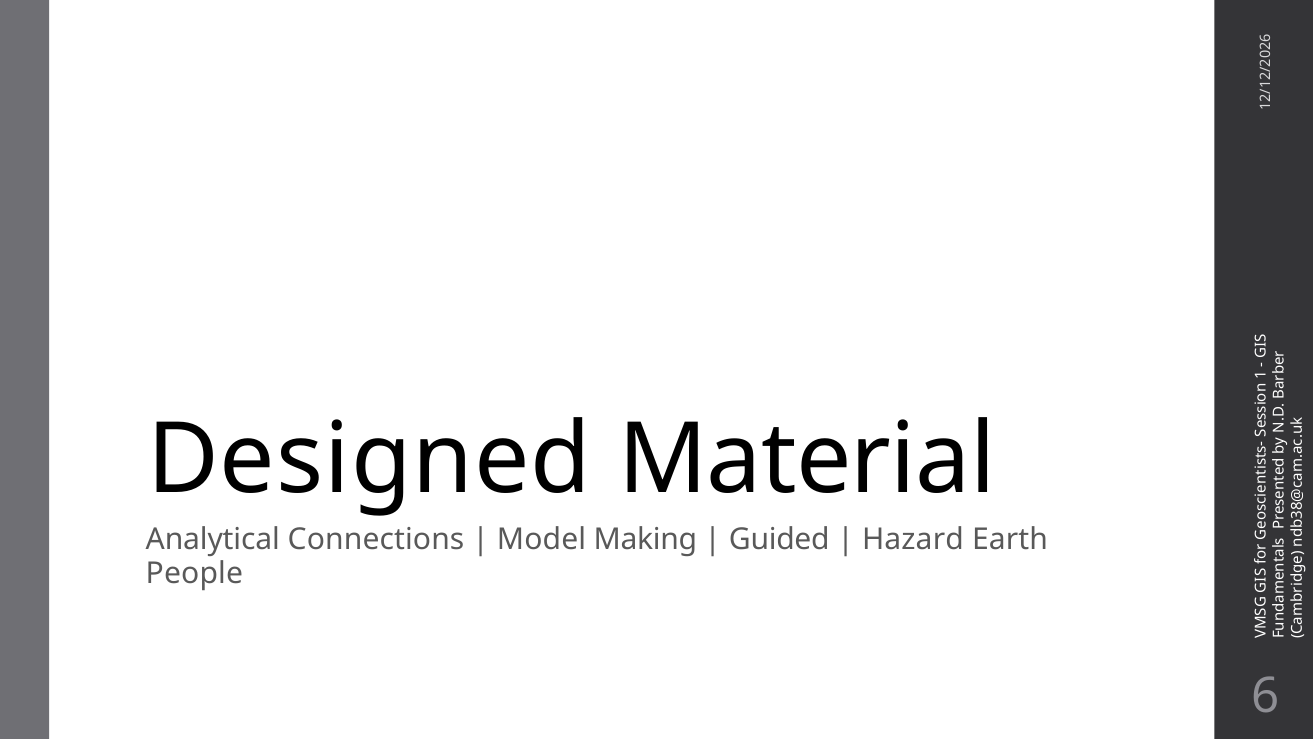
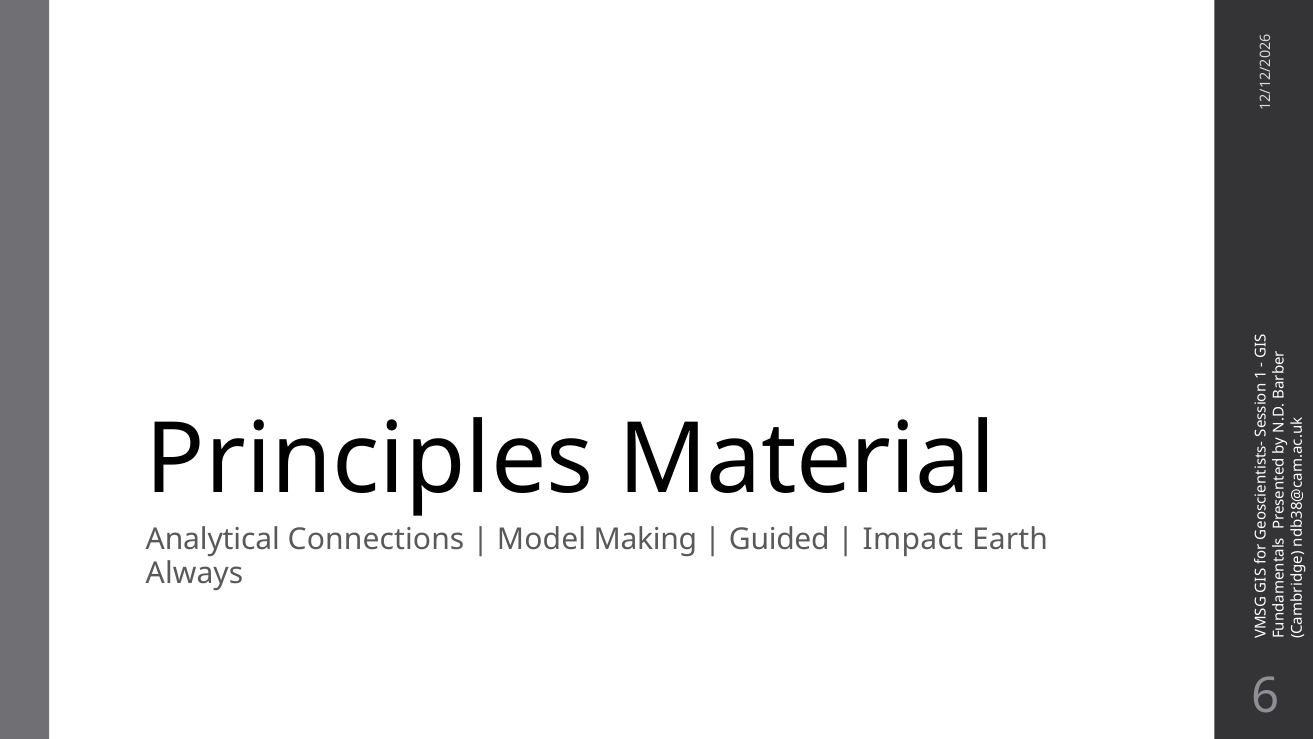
Designed: Designed -> Principles (370, 459)
Hazard: Hazard -> Impact (913, 539)
People: People -> Always (194, 574)
